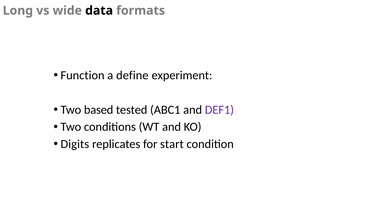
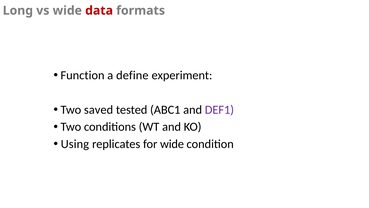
data colour: black -> red (99, 11)
based: based -> saved (99, 109)
Digits: Digits -> Using (75, 144)
for start: start -> wide (172, 144)
